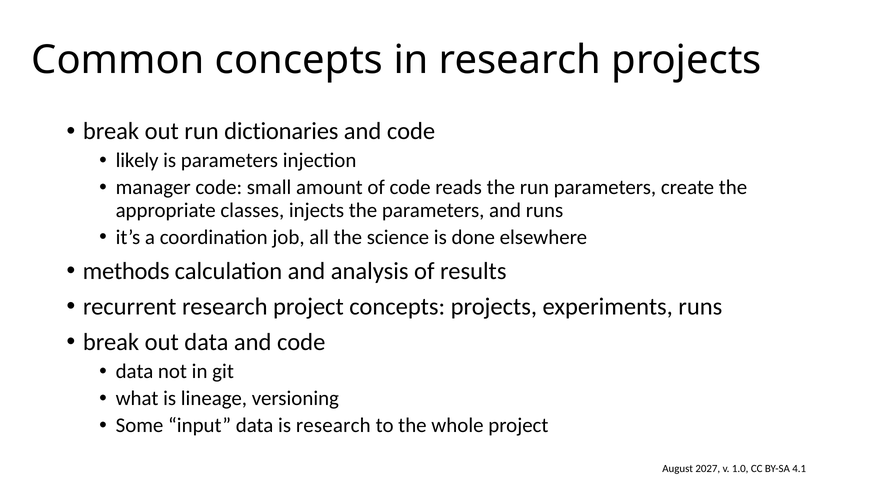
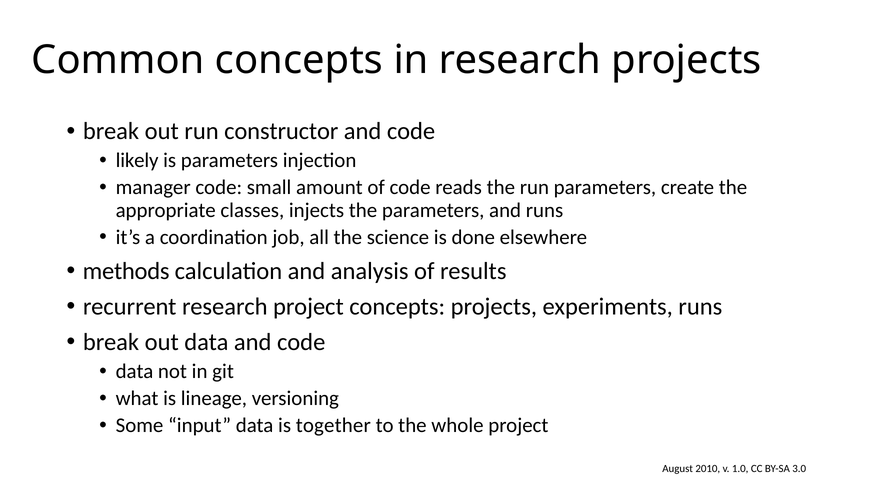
dictionaries: dictionaries -> constructor (281, 131)
is research: research -> together (333, 426)
2027: 2027 -> 2010 (708, 469)
4.1: 4.1 -> 3.0 (799, 469)
